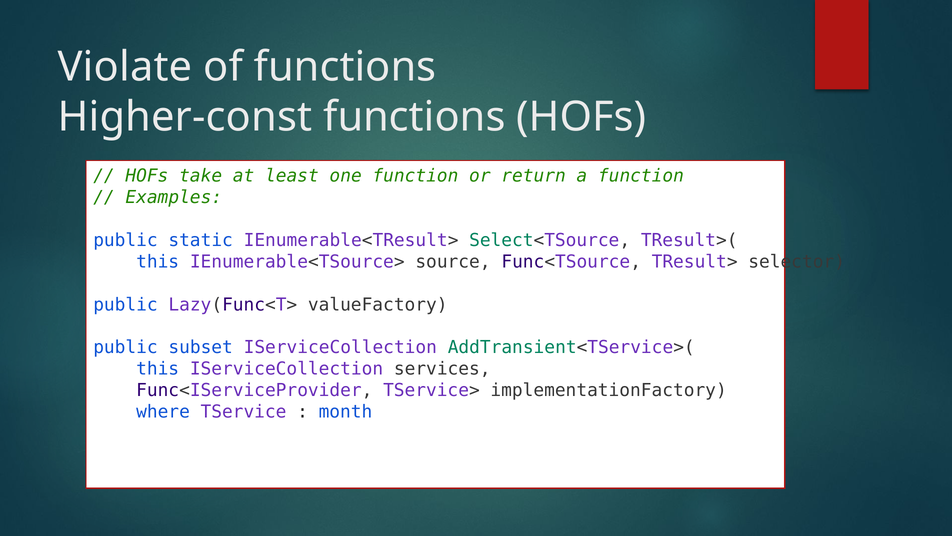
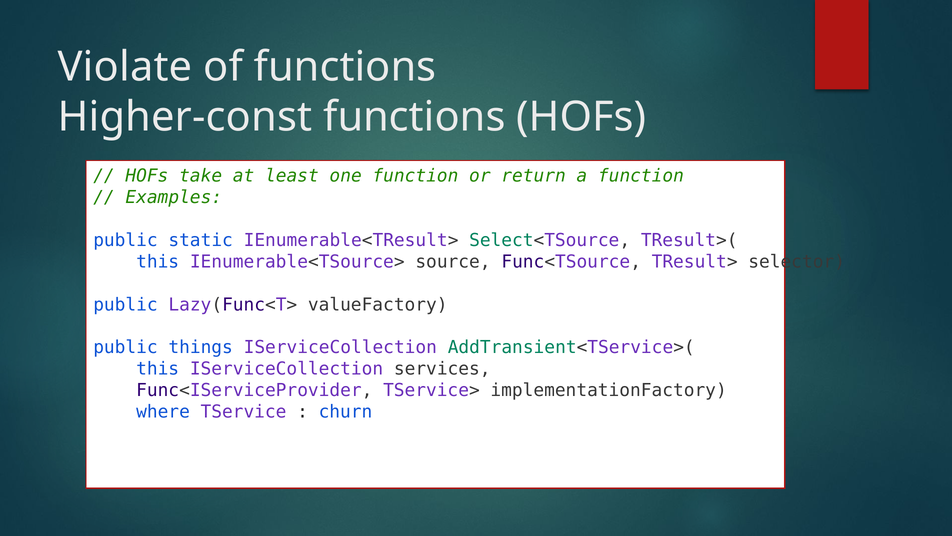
subset: subset -> things (201, 347)
month: month -> churn (345, 411)
